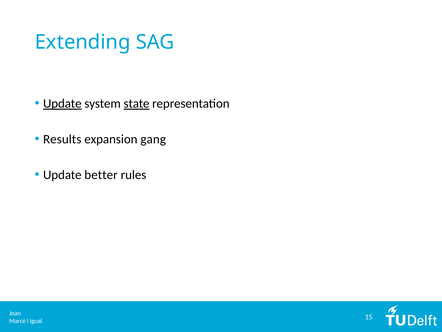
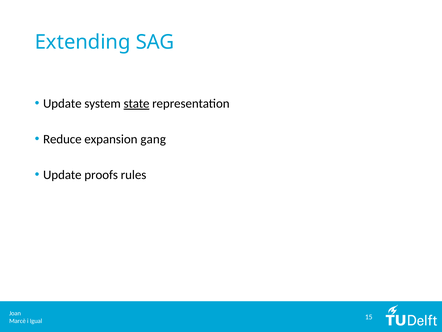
Update underline: present -> none (62, 103)
Results: Results -> Reduce (62, 139)
better: better -> proofs (101, 175)
